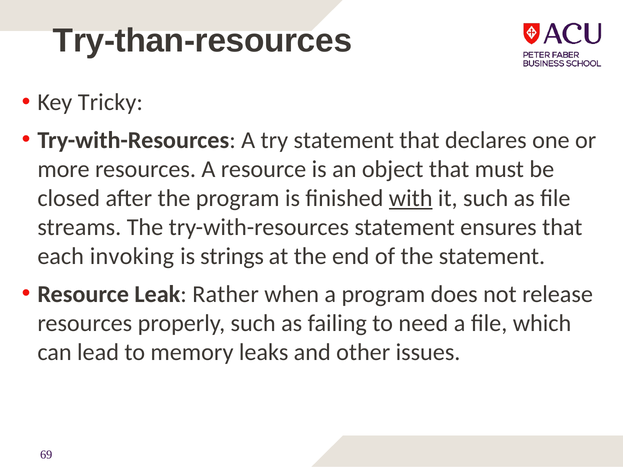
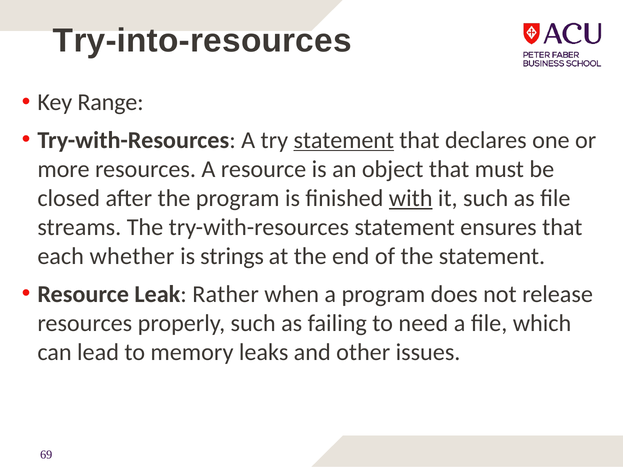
Try-than-resources: Try-than-resources -> Try-into-resources (202, 41)
Tricky: Tricky -> Range (111, 102)
statement underline: none -> present (344, 140)
invoking: invoking -> whether (132, 257)
